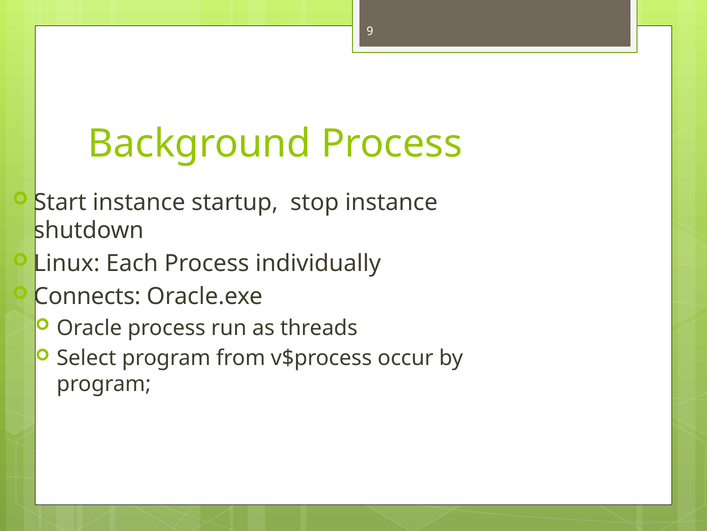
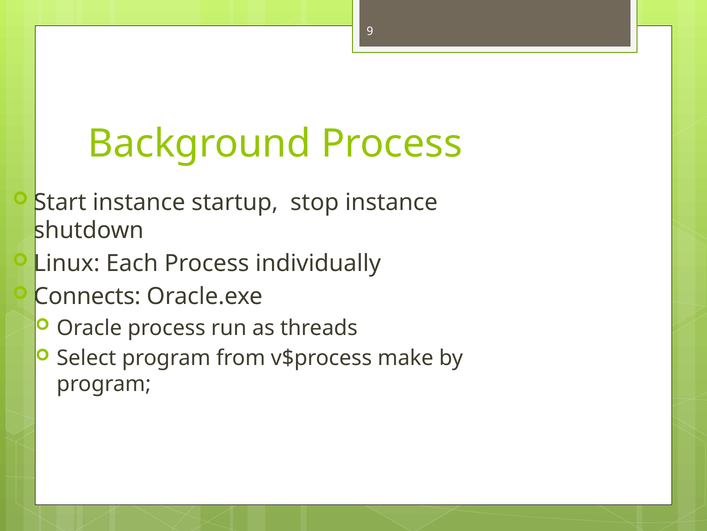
occur: occur -> make (406, 358)
